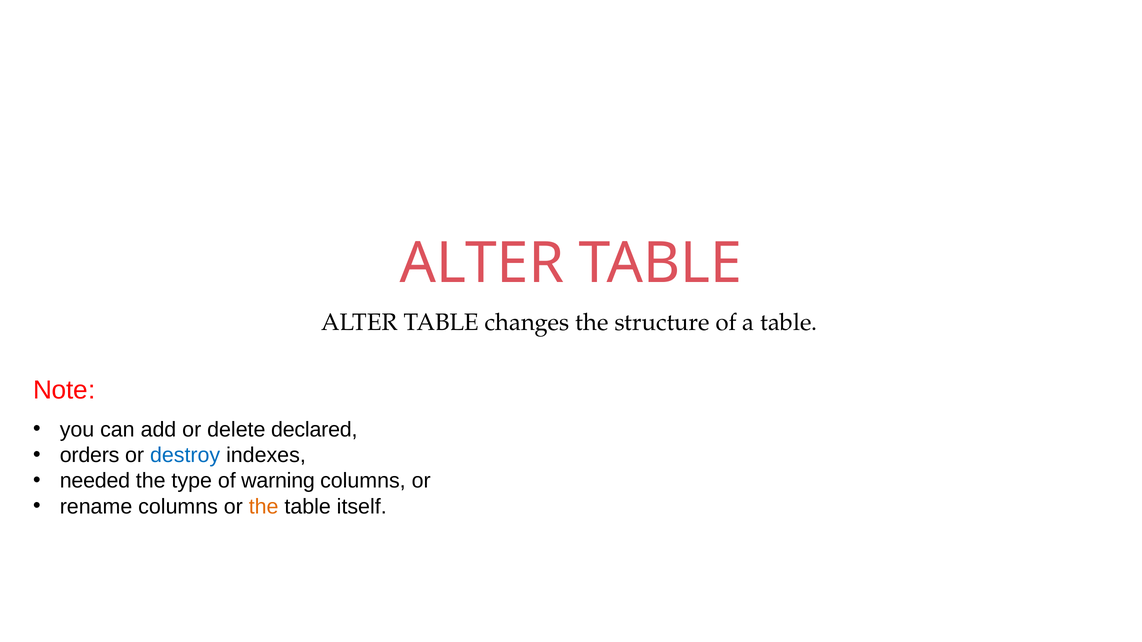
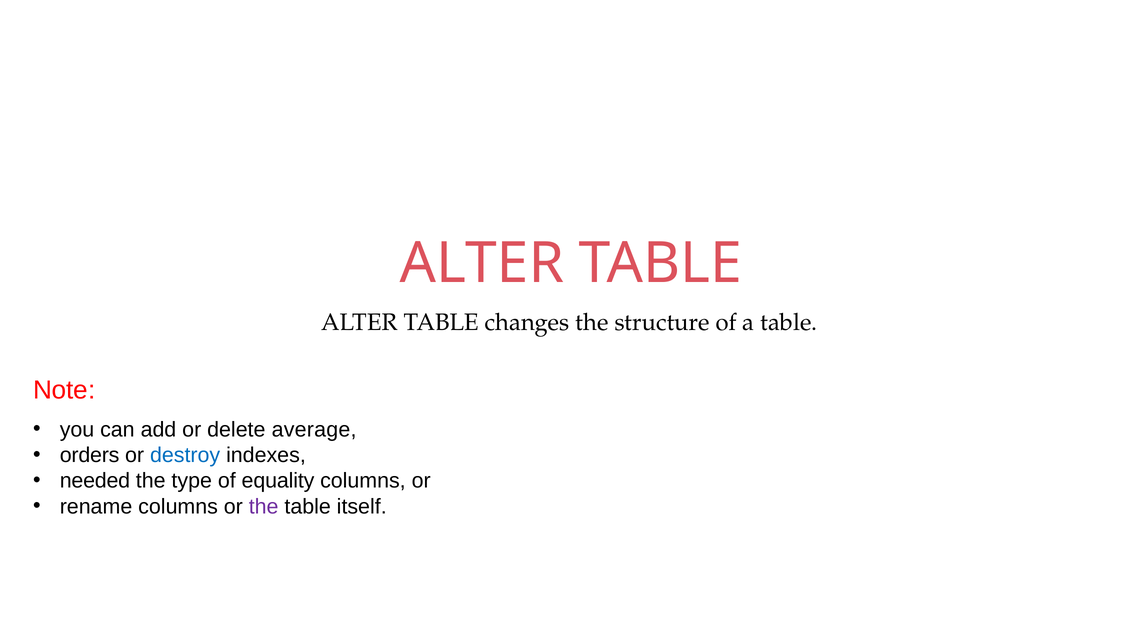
declared: declared -> average (314, 430)
warning: warning -> equality (278, 481)
the colour: orange -> purple (264, 507)
